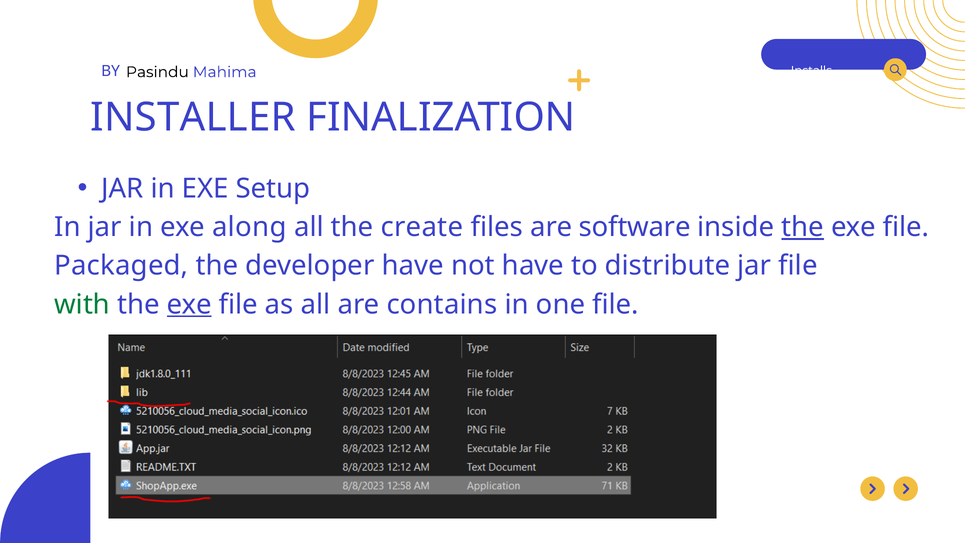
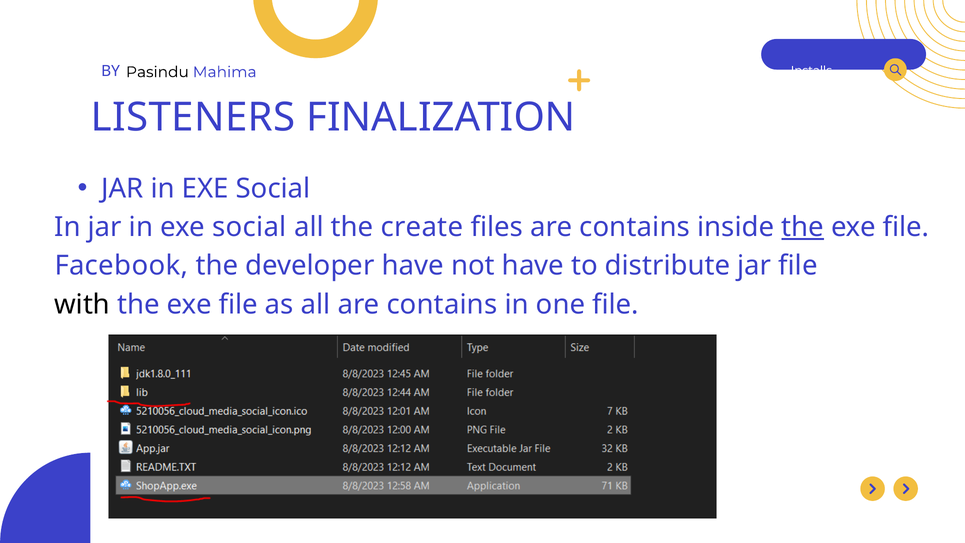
INSTALLER: INSTALLER -> LISTENERS (193, 117)
Setup: Setup -> Social (273, 189)
along: along -> social (249, 227)
files are software: software -> contains (635, 227)
Packaged: Packaged -> Facebook (121, 266)
with colour: green -> black (82, 304)
exe underline: present -> none (189, 304)
